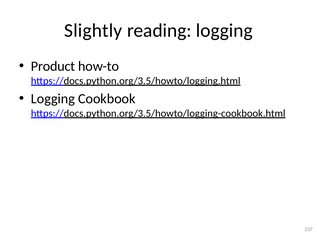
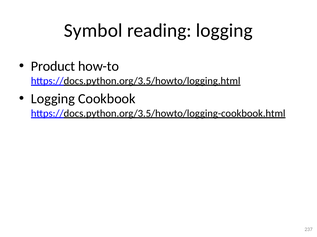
Slightly: Slightly -> Symbol (93, 31)
